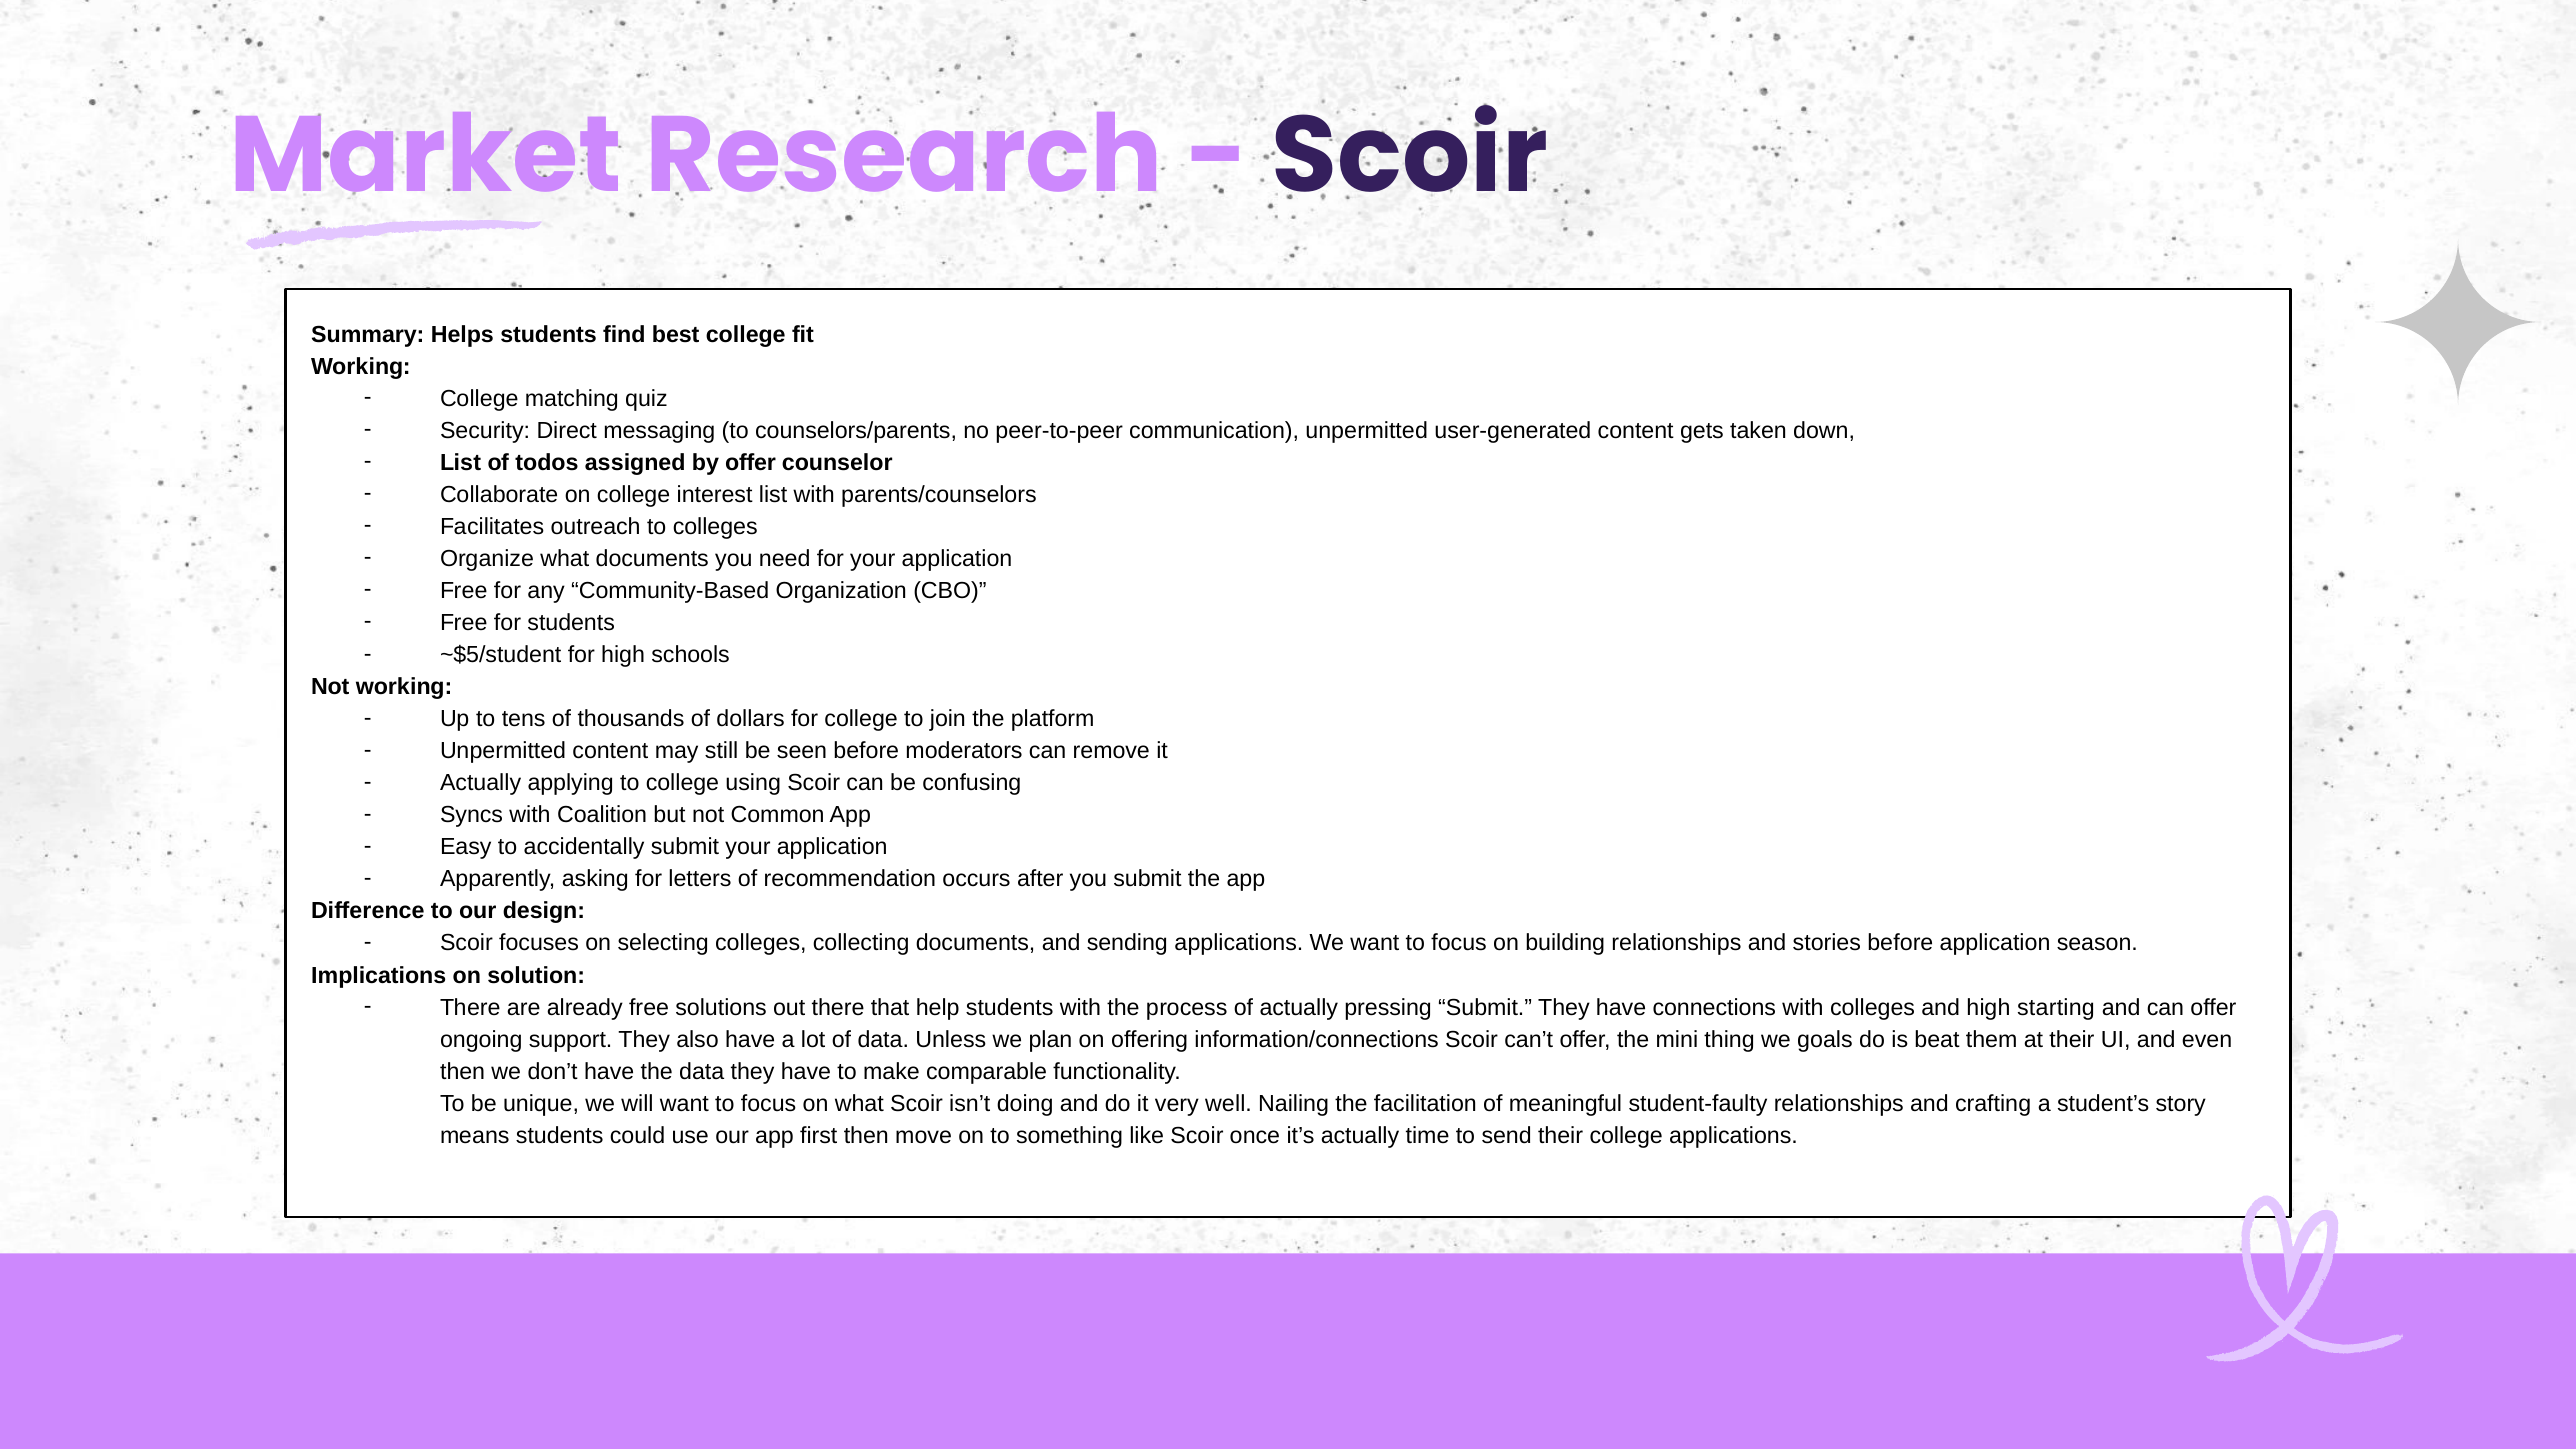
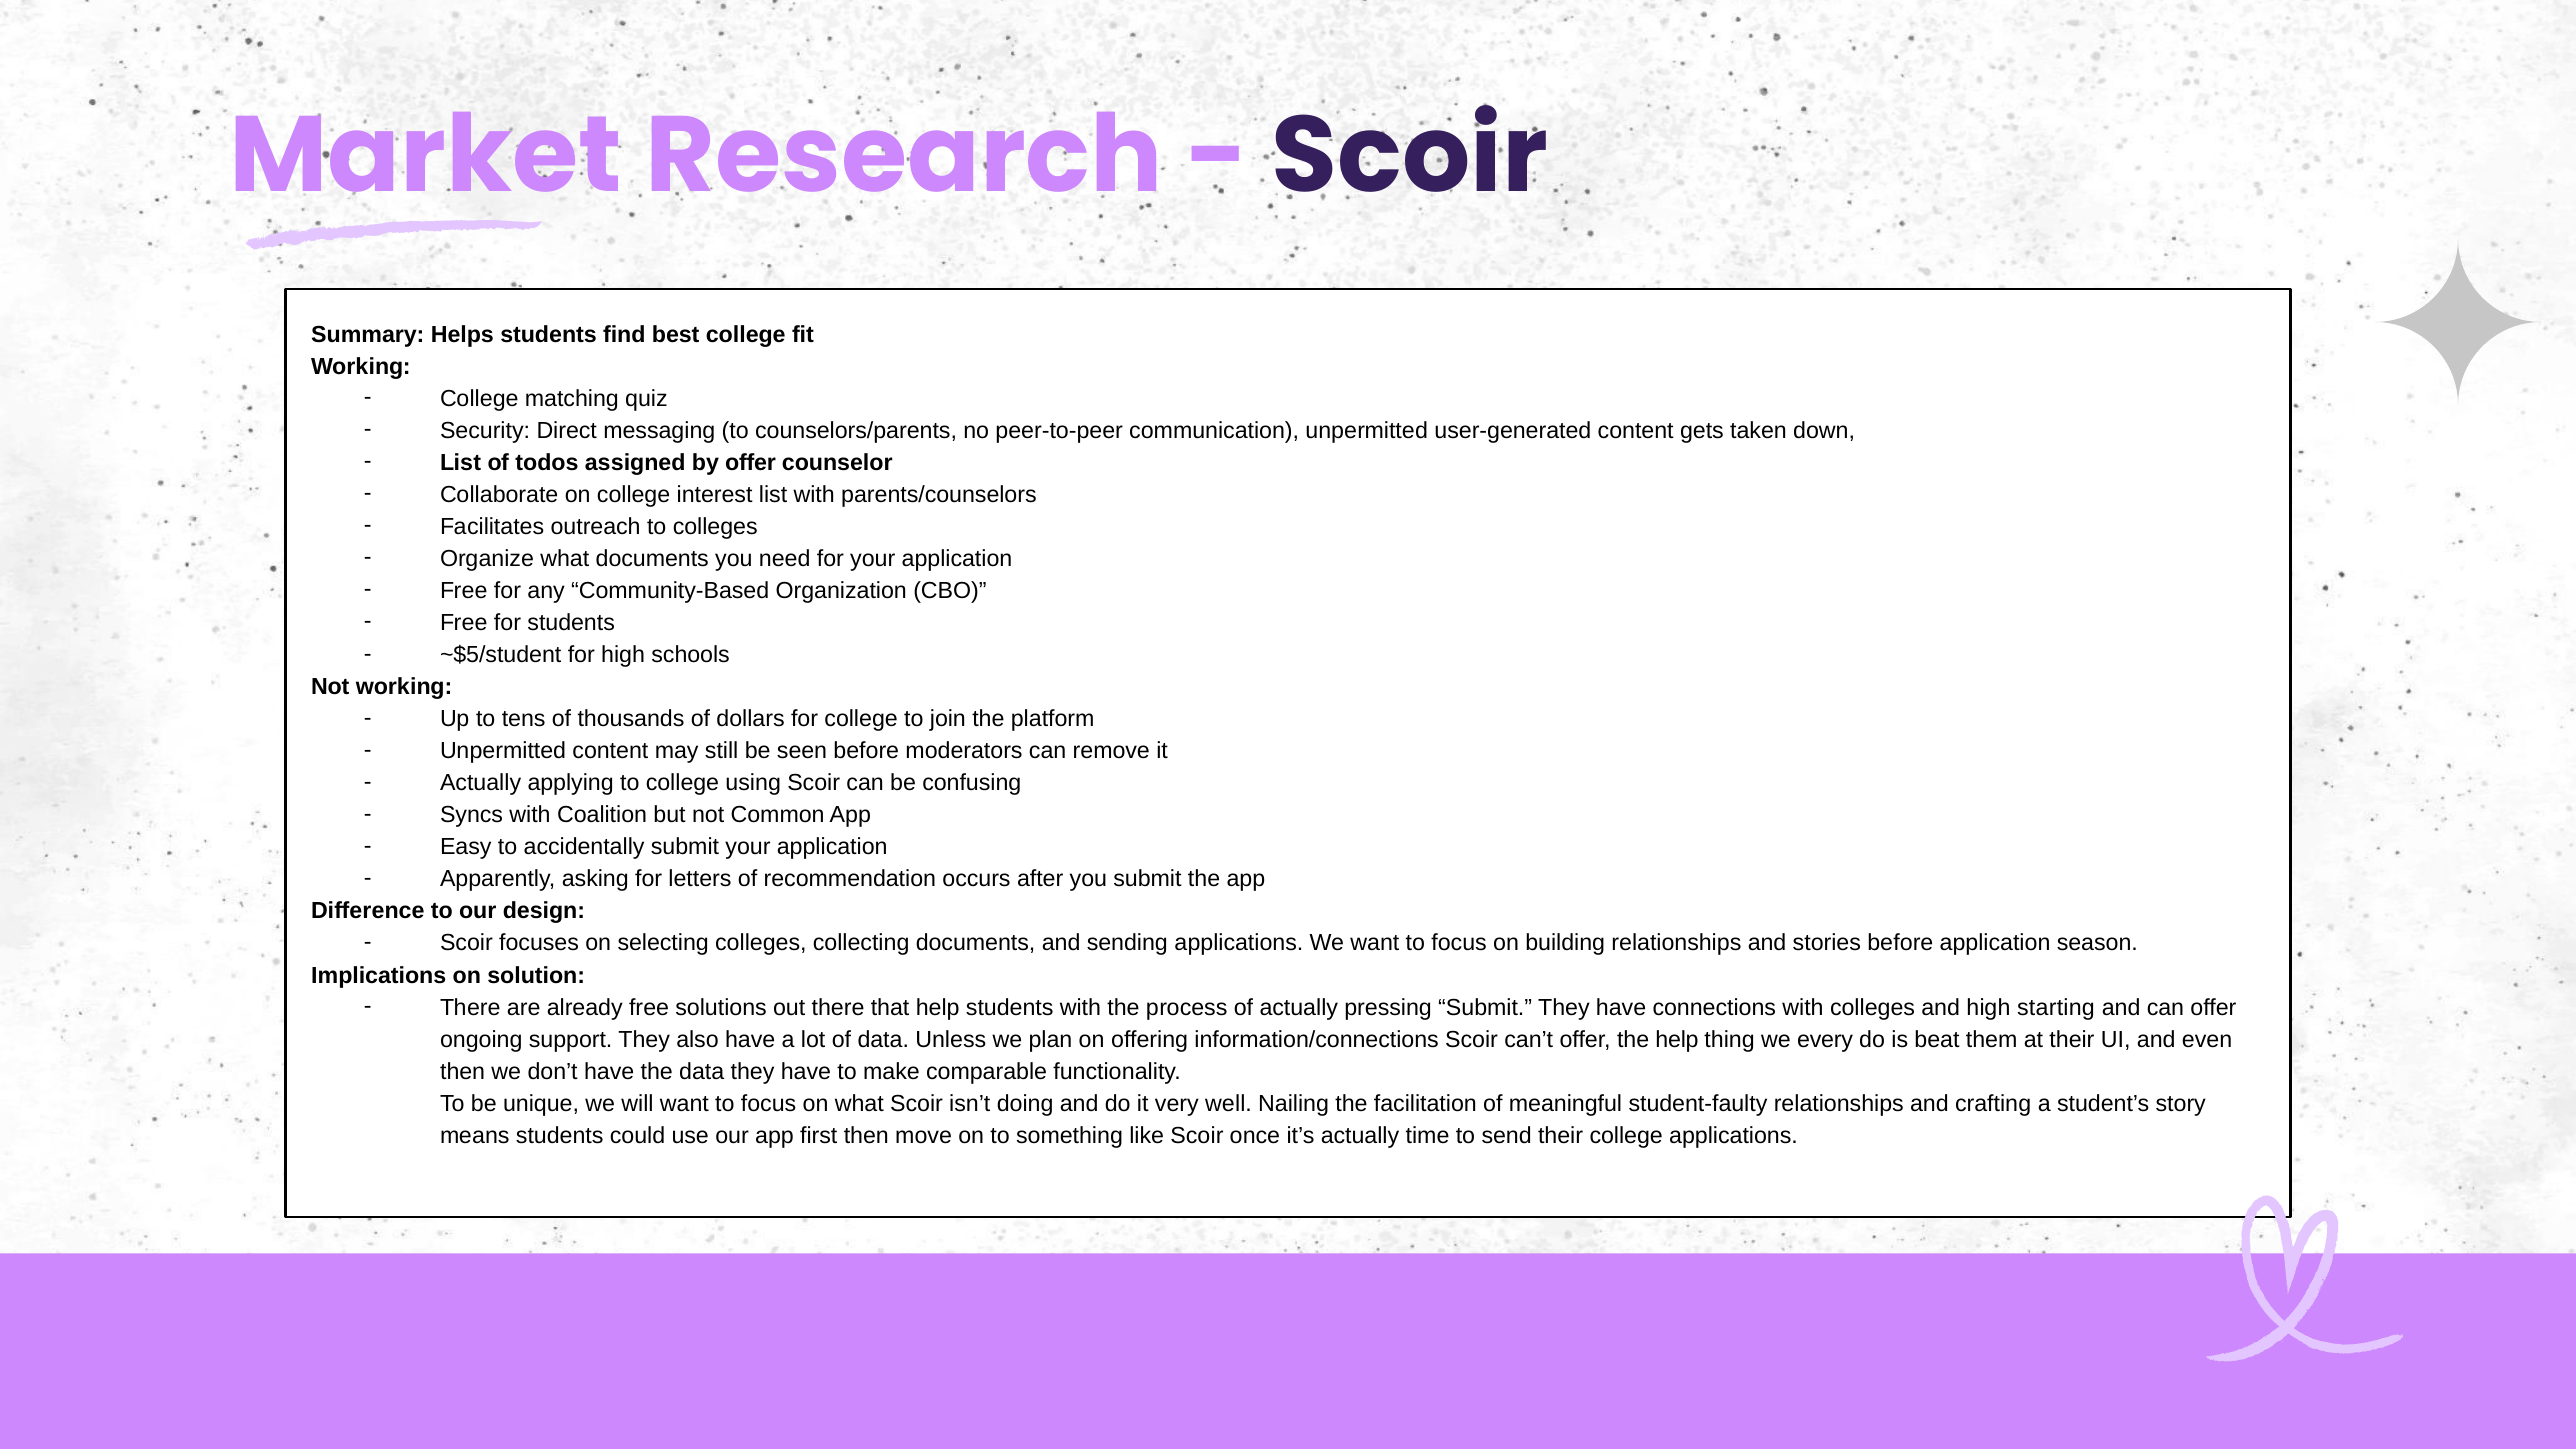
the mini: mini -> help (1677, 1039)
goals: goals -> every (1825, 1039)
